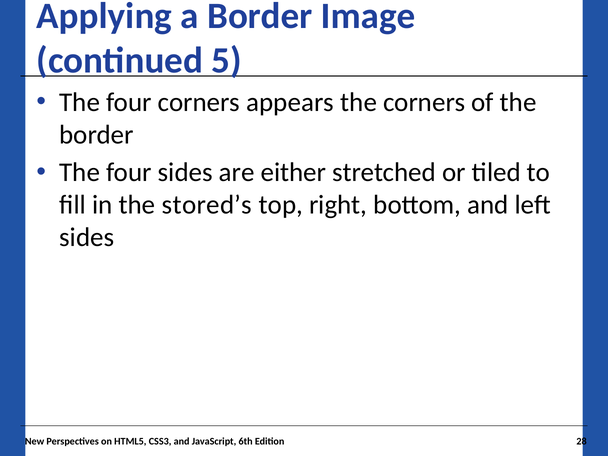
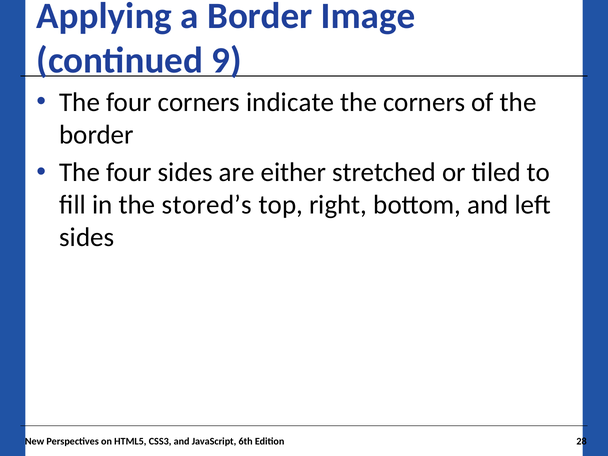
5: 5 -> 9 (227, 60)
appears: appears -> indicate (290, 102)
